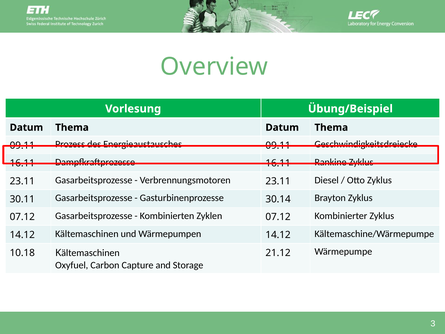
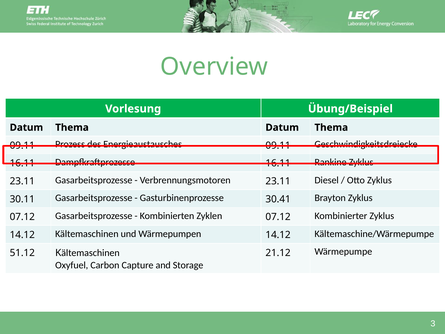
30.14: 30.14 -> 30.41 (278, 199)
10.18: 10.18 -> 51.12 (22, 253)
